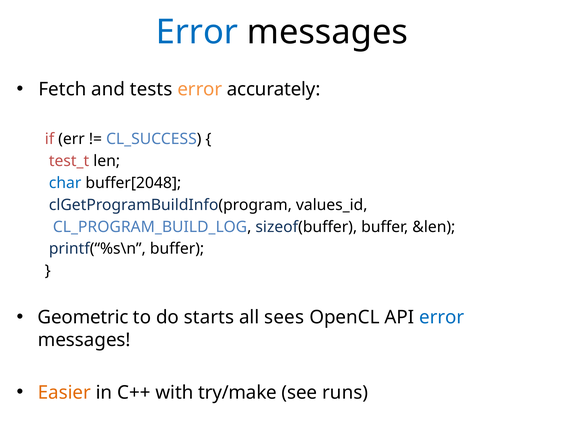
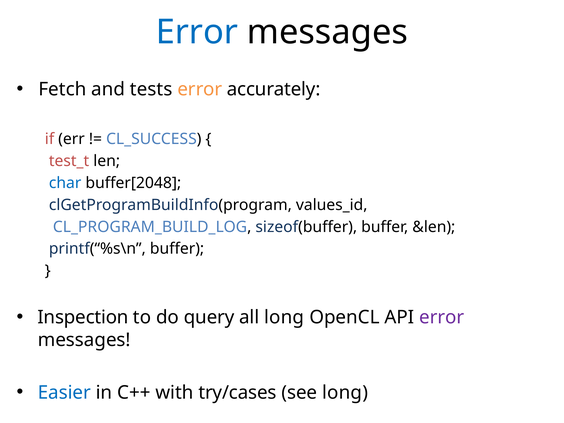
Geometric: Geometric -> Inspection (83, 317)
starts: starts -> query (209, 317)
all sees: sees -> long (284, 317)
error colour: blue -> purple (442, 317)
Easier colour: orange -> blue (64, 393)
try/make: try/make -> try/cases (237, 393)
see runs: runs -> long (345, 393)
